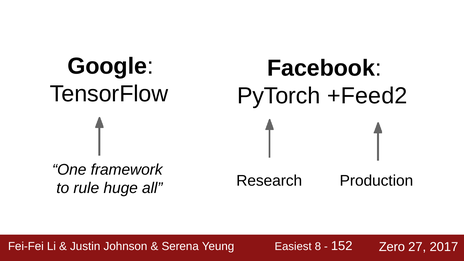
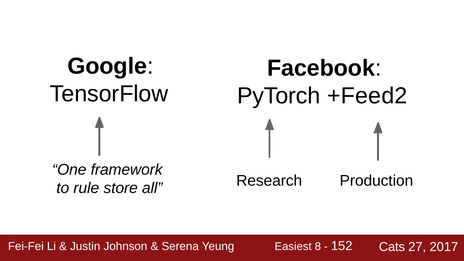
huge: huge -> store (121, 188)
Zero: Zero -> Cats (392, 247)
